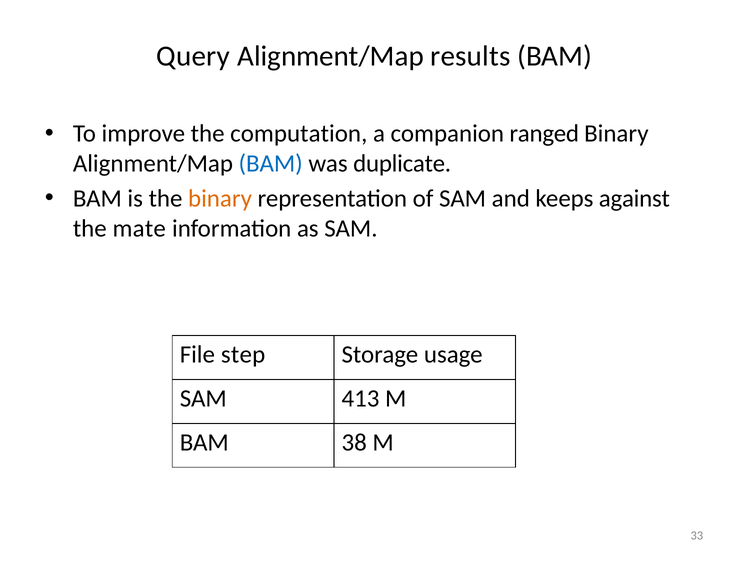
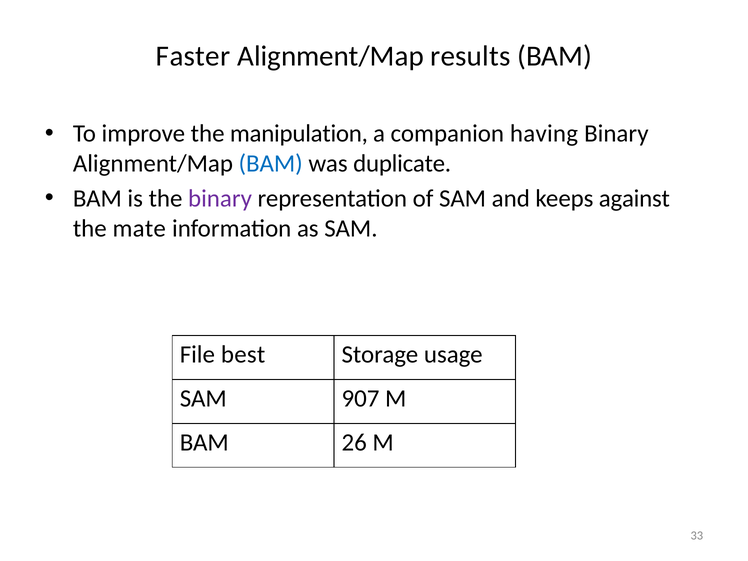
Query: Query -> Faster (193, 56)
computation: computation -> manipulation (299, 134)
ranged: ranged -> having (544, 134)
binary colour: orange -> purple (220, 199)
step: step -> best (243, 355)
413: 413 -> 907 (360, 399)
38: 38 -> 26 (354, 443)
